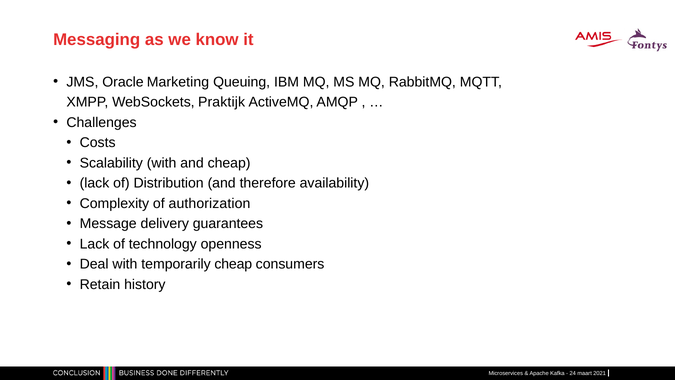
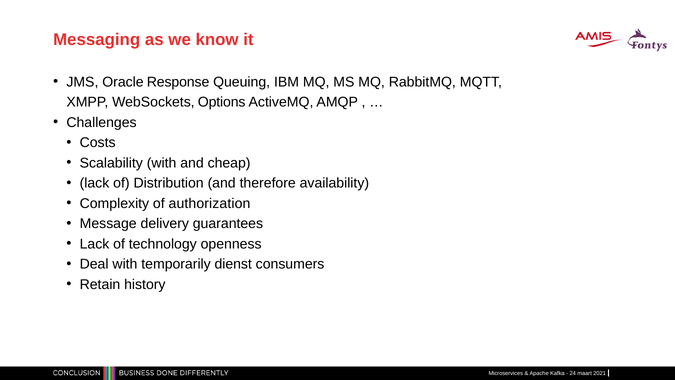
Marketing: Marketing -> Response (178, 82)
Praktijk: Praktijk -> Options (222, 102)
temporarily cheap: cheap -> dienst (233, 264)
